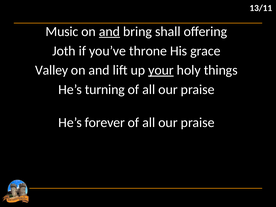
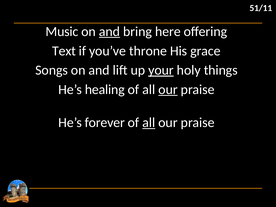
13/11: 13/11 -> 51/11 (261, 8)
shall: shall -> here (168, 32)
Joth: Joth -> Text (64, 51)
Valley: Valley -> Songs (52, 70)
turning: turning -> healing (105, 89)
our underline: none -> present (168, 89)
all underline: none -> present (149, 123)
